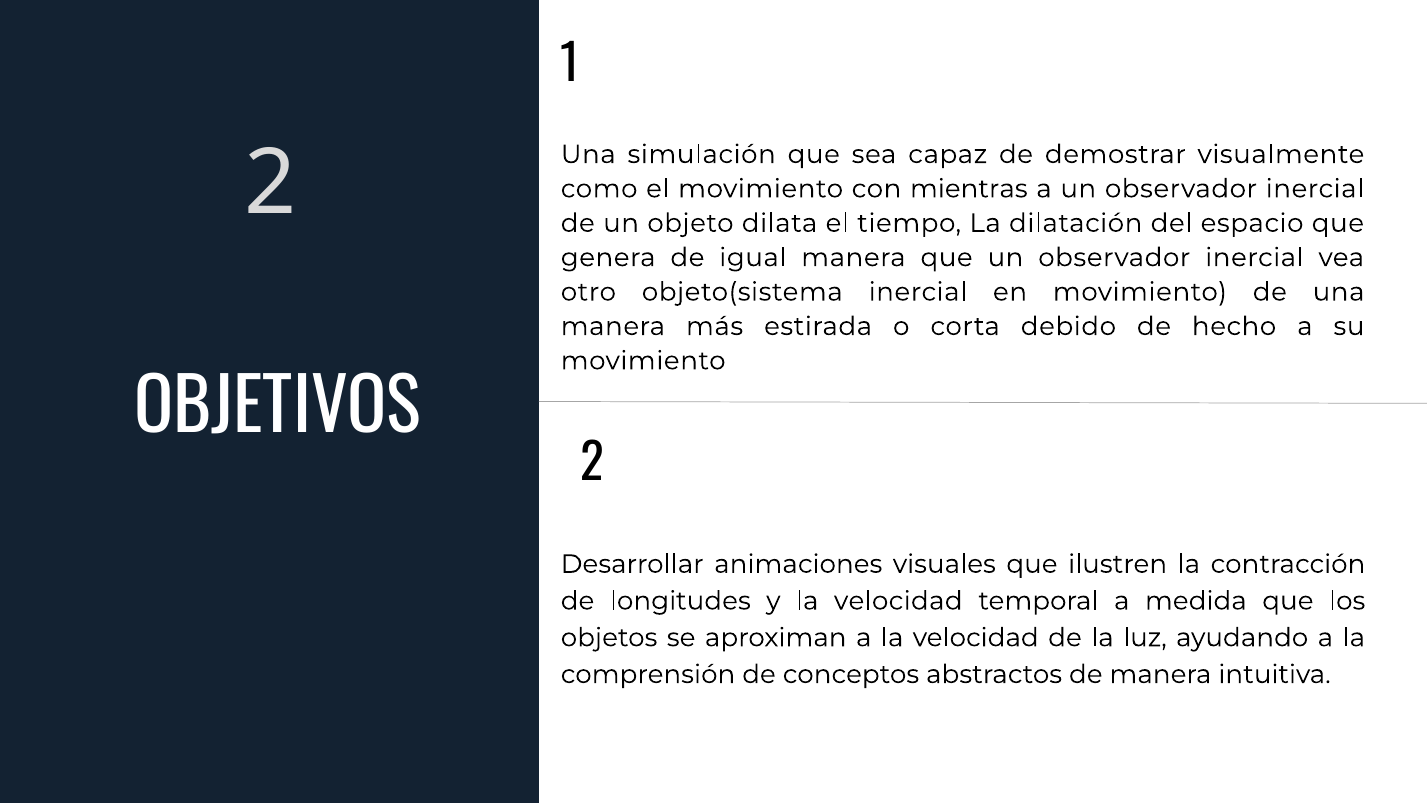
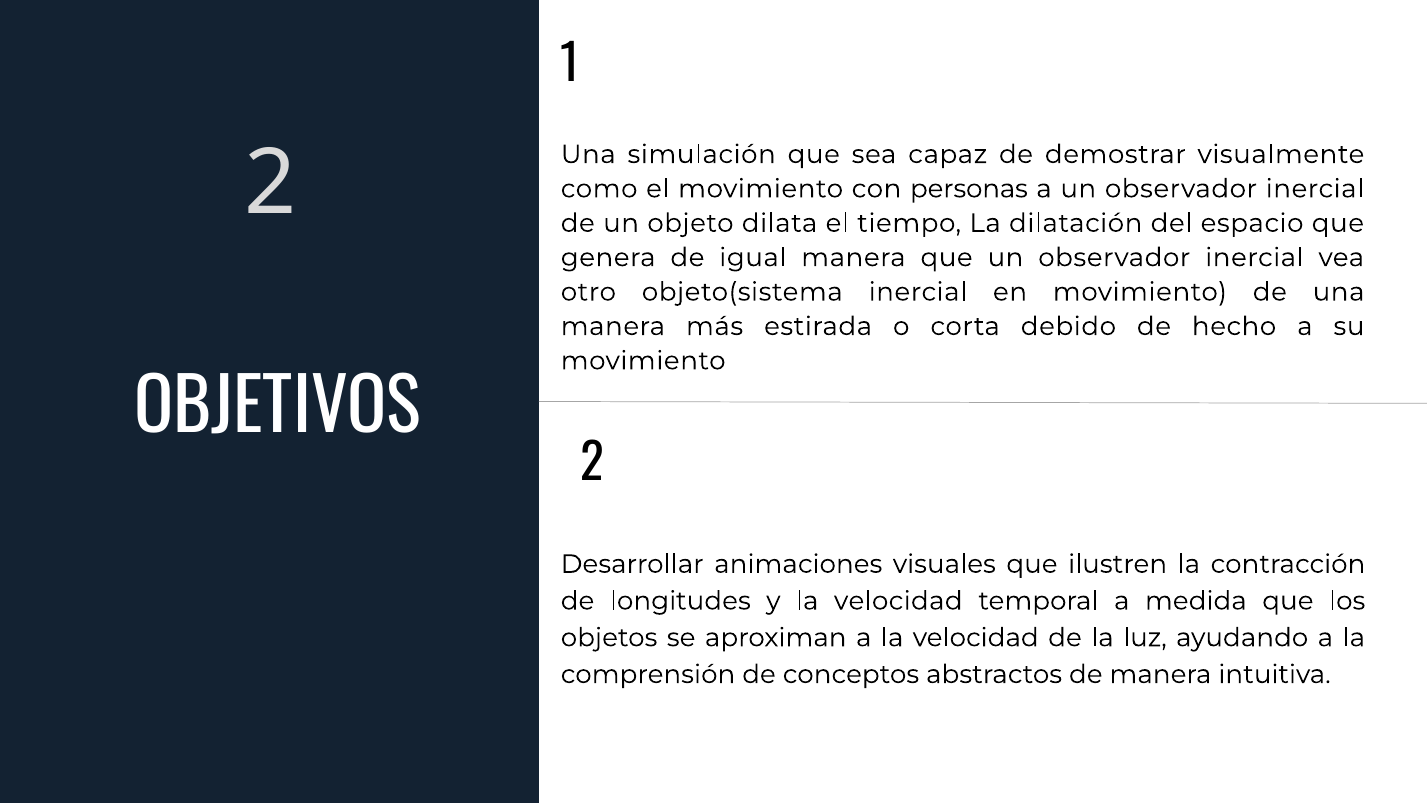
mientras: mientras -> personas (969, 189)
